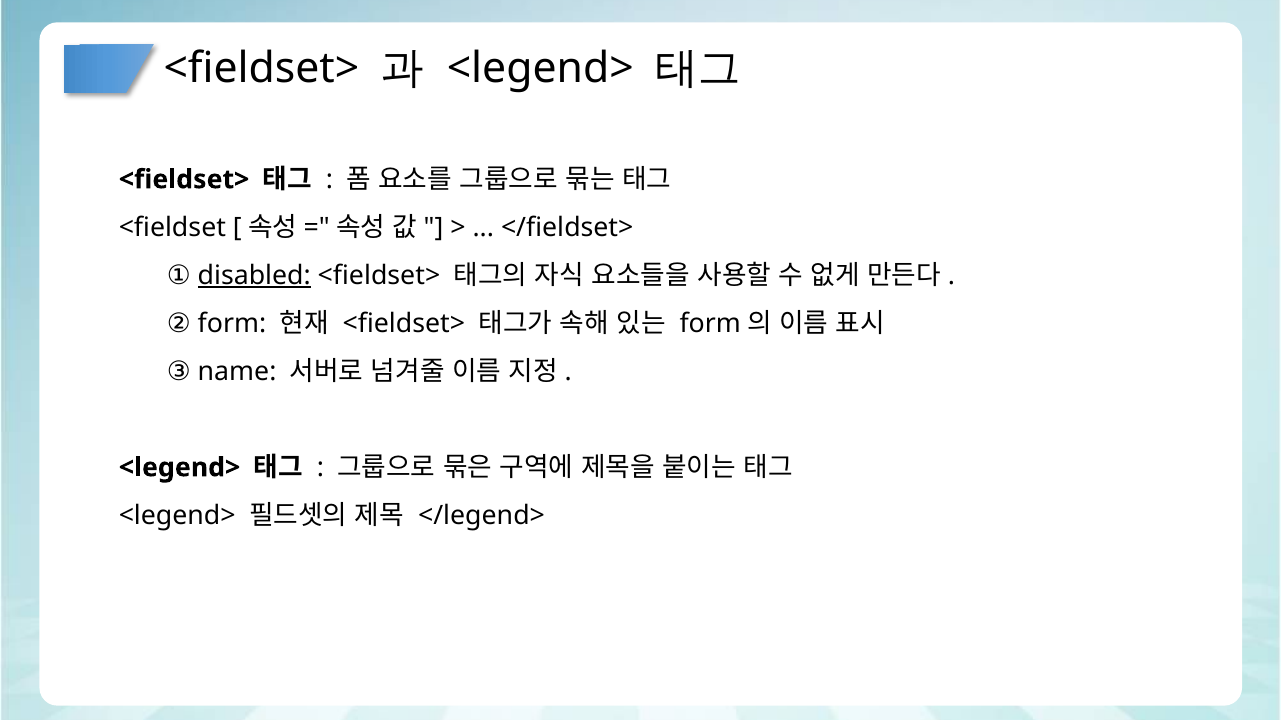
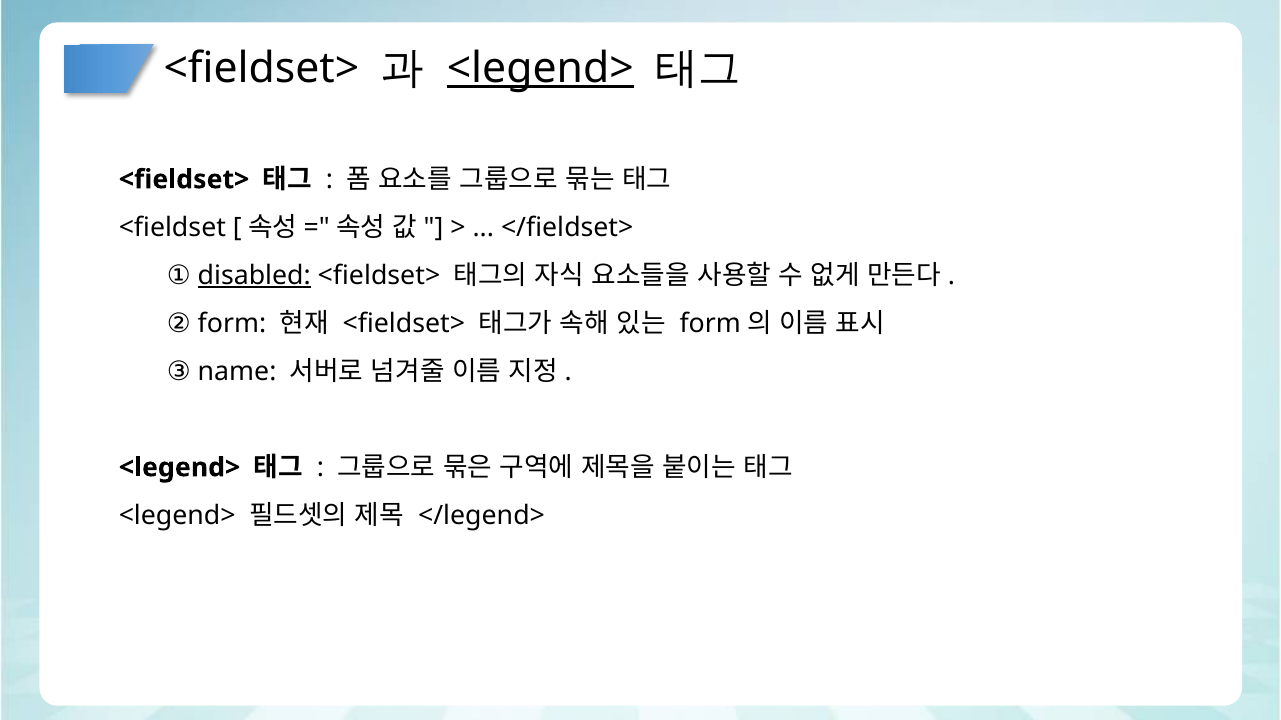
<legend> underline: none -> present (540, 68)
